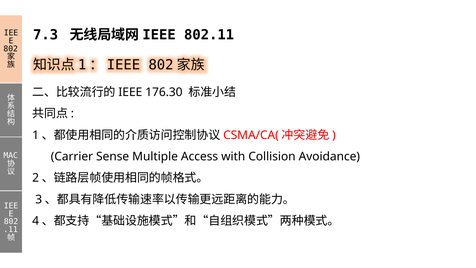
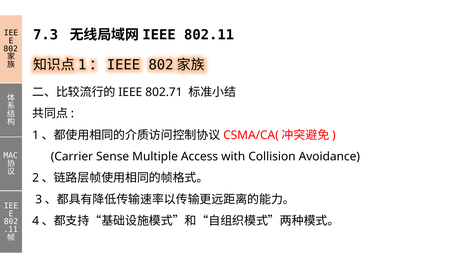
176.30: 176.30 -> 802.71 (164, 92)
